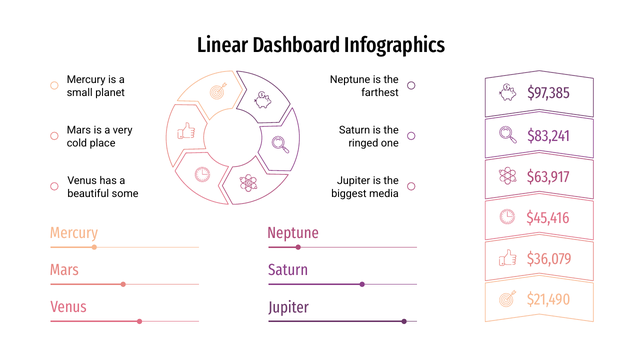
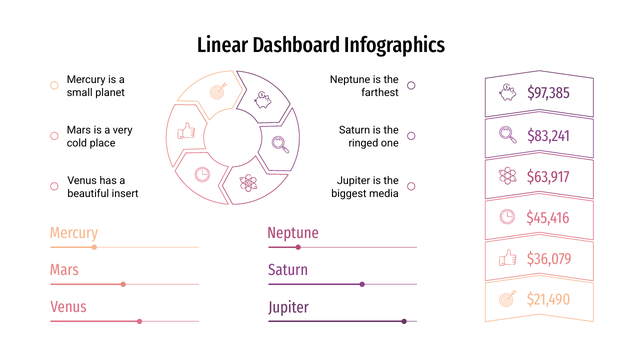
some: some -> insert (125, 193)
